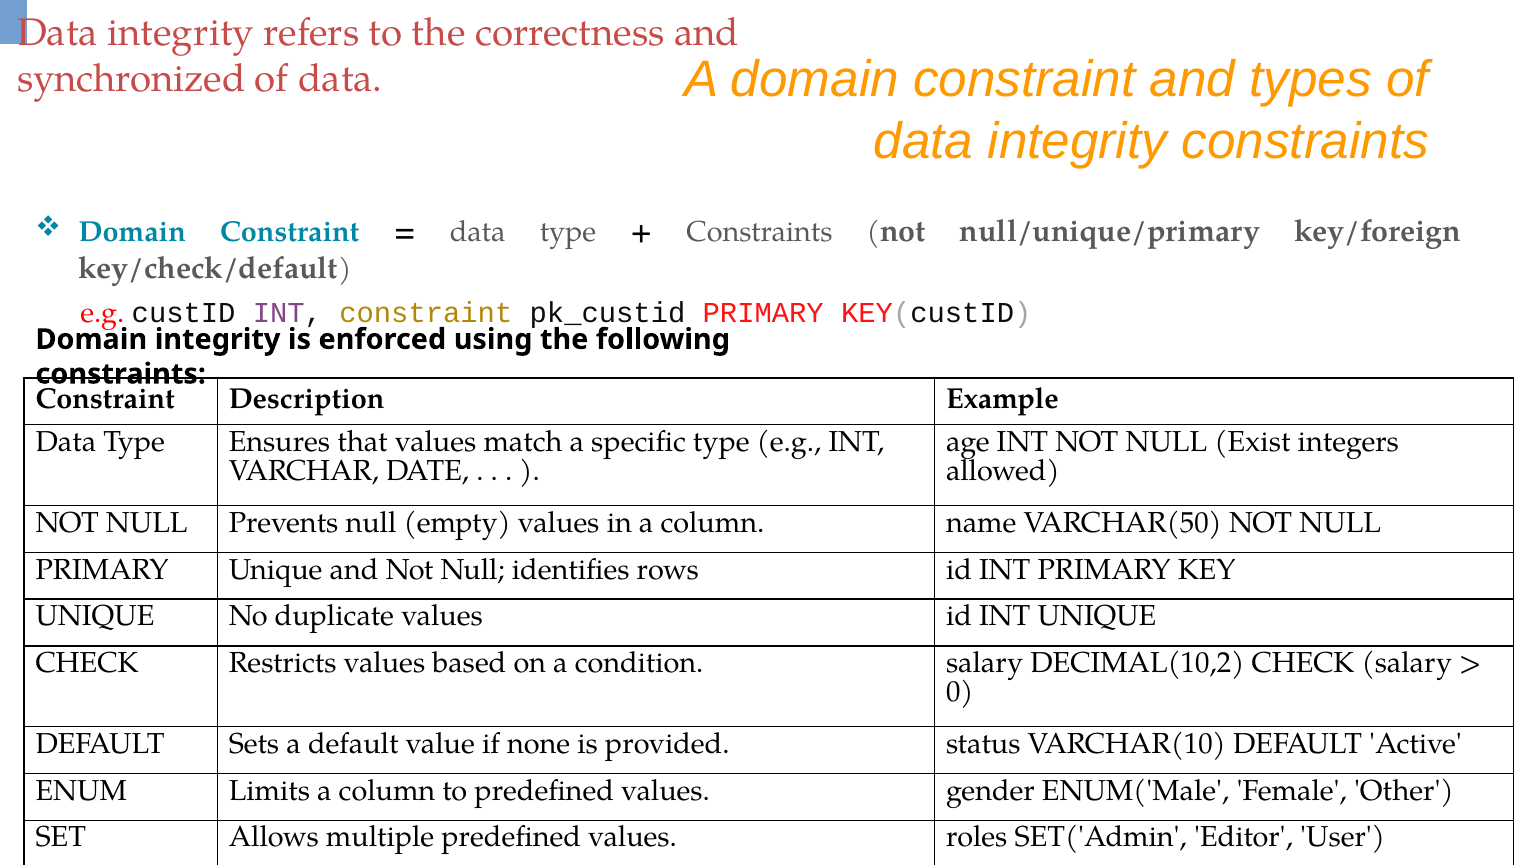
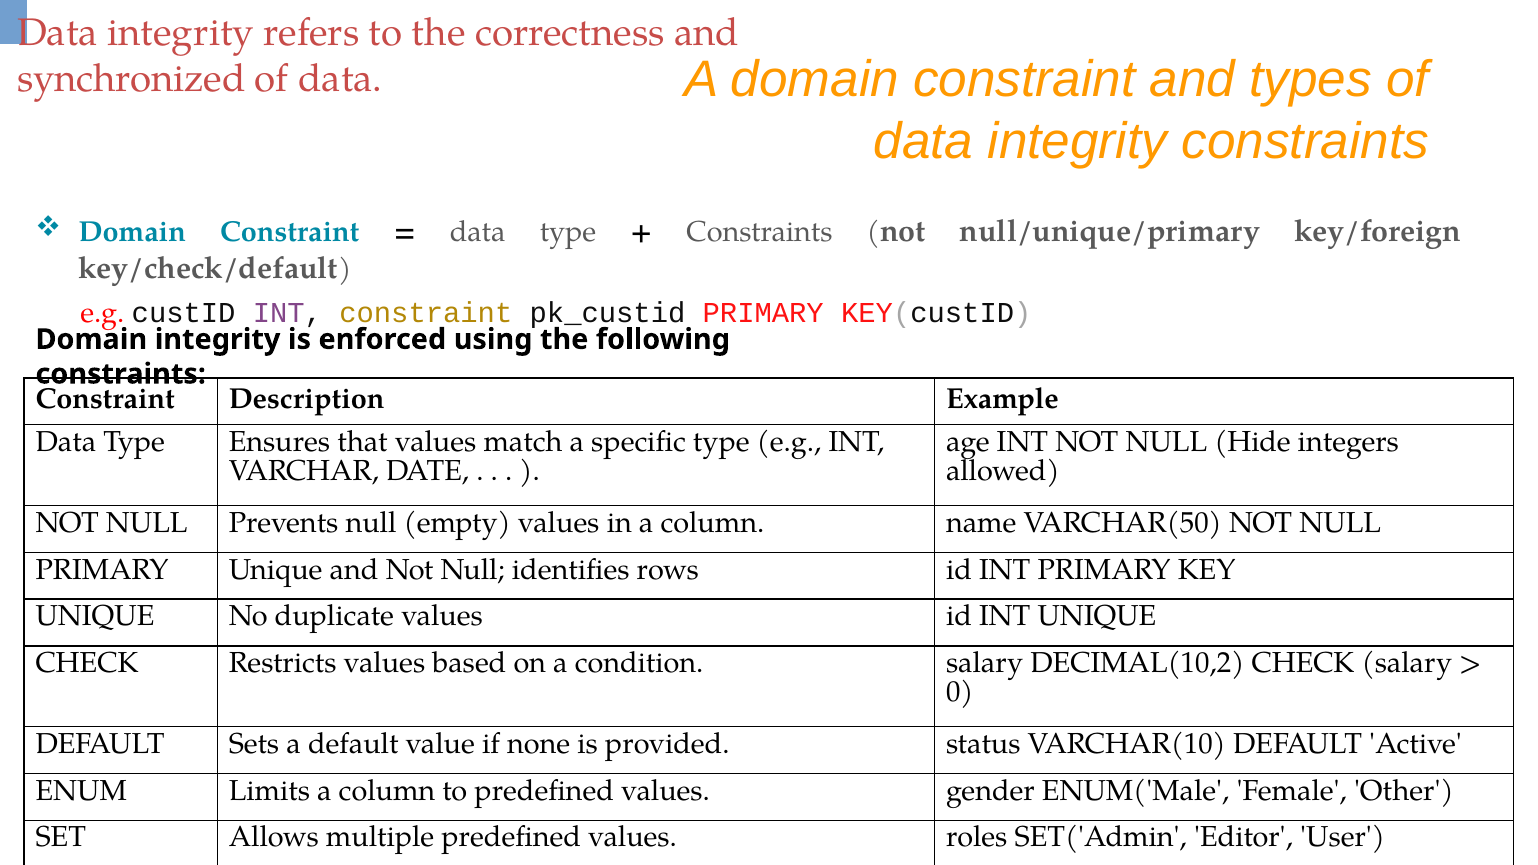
Exist: Exist -> Hide (1253, 442)
